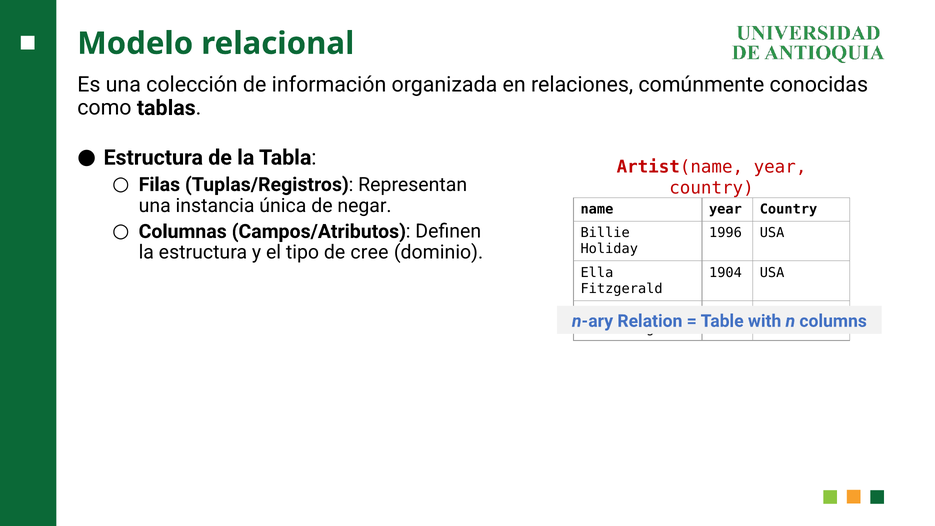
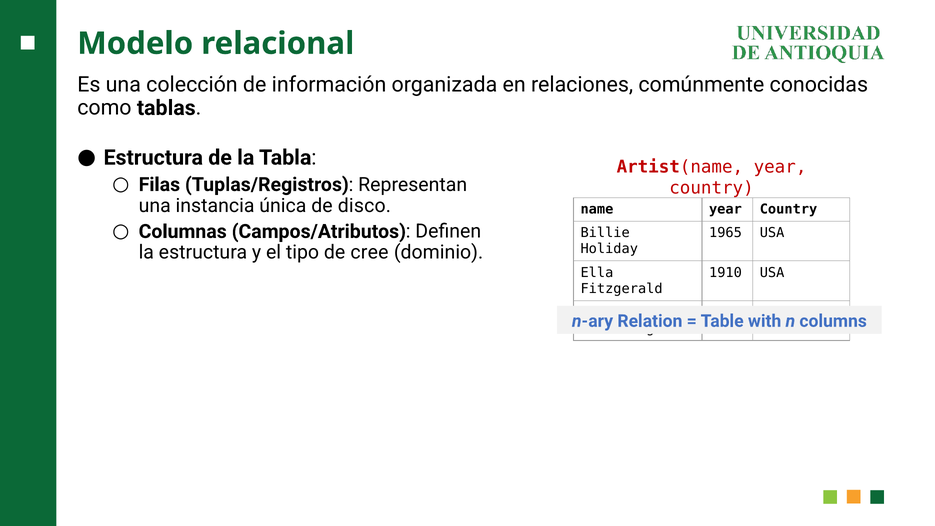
negar: negar -> disco (364, 206)
1996: 1996 -> 1965 (725, 233)
1904: 1904 -> 1910 (725, 273)
